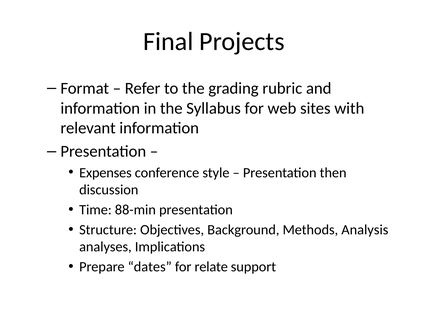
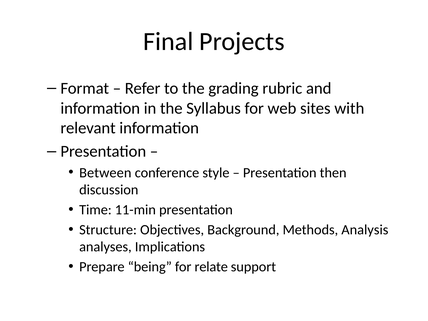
Expenses: Expenses -> Between (105, 173)
88-min: 88-min -> 11-min (135, 210)
dates: dates -> being (150, 267)
